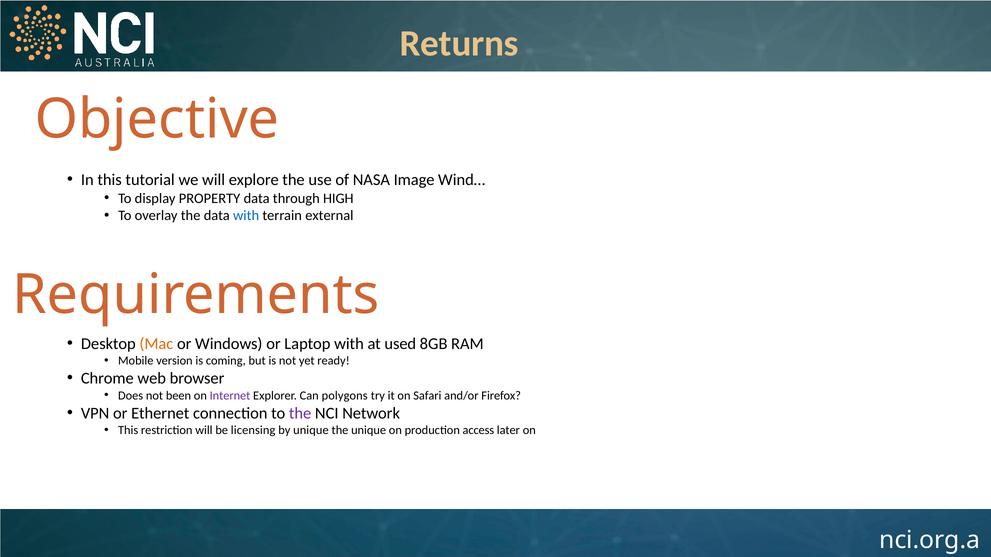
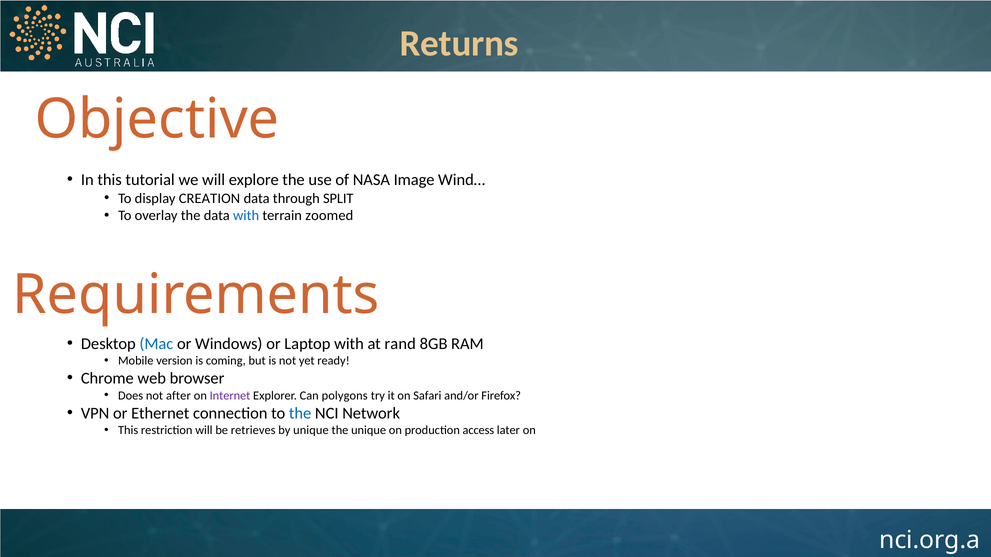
PROPERTY: PROPERTY -> CREATION (209, 198)
HIGH: HIGH -> SPLIT (338, 198)
external: external -> zoomed (329, 216)
Mac colour: orange -> blue (156, 344)
used: used -> rand (400, 344)
been: been -> after (178, 396)
the colour: purple -> blue (300, 413)
licensing: licensing -> retrieves (253, 430)
